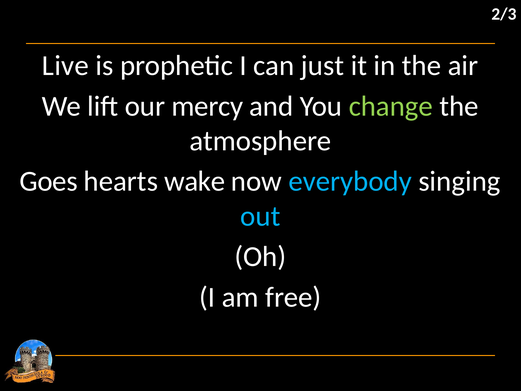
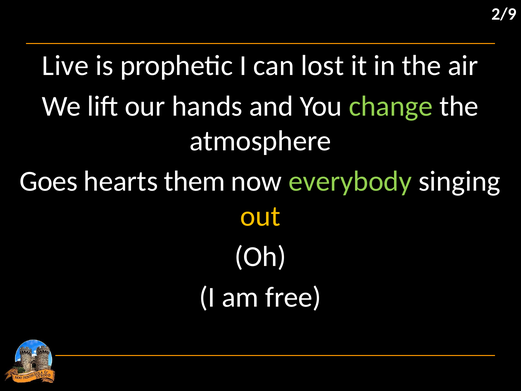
2/3: 2/3 -> 2/9 (504, 14)
just: just -> lost (322, 66)
mercy: mercy -> hands (207, 106)
wake: wake -> them (195, 181)
everybody colour: light blue -> light green (350, 181)
out colour: light blue -> yellow (260, 216)
